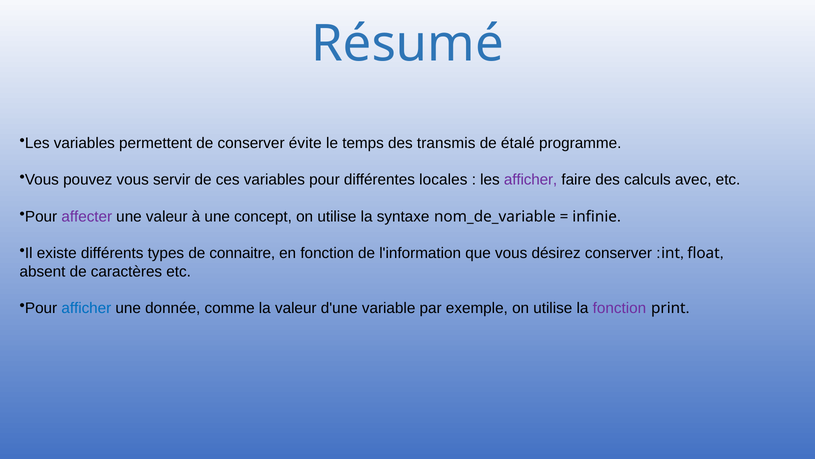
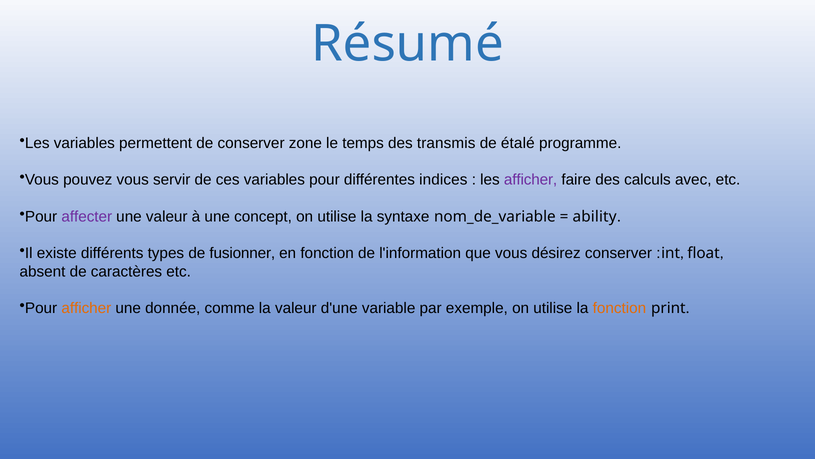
évite: évite -> zone (305, 143)
locales: locales -> indices (443, 180)
infinie: infinie -> ability (595, 216)
connaitre: connaitre -> fusionner (242, 253)
afficher colour: blue -> orange (86, 308)
fonction colour: purple -> orange (619, 308)
